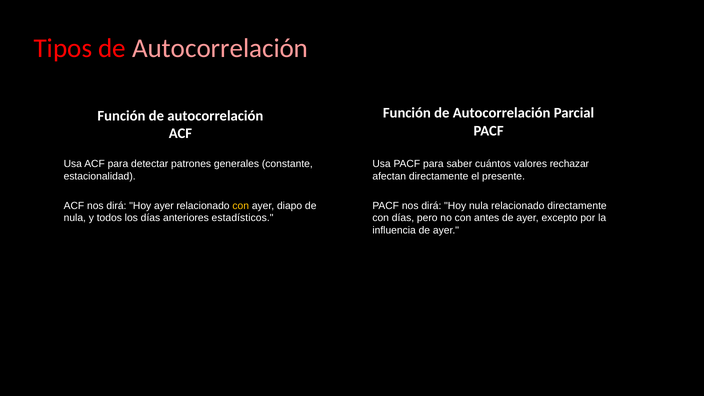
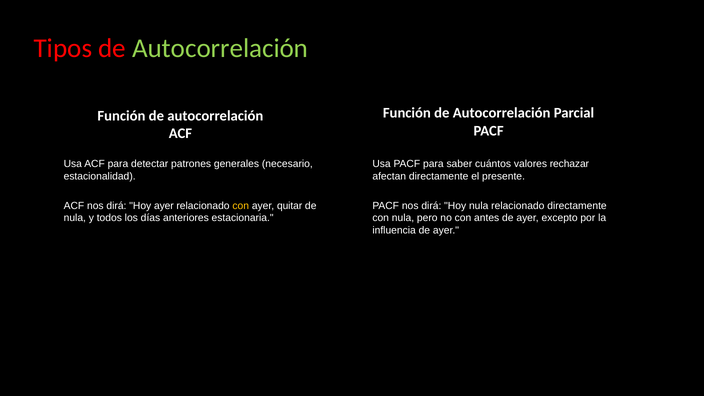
Autocorrelación colour: pink -> light green (220, 48)
constante: constante -> necesario (287, 164)
diapo: diapo -> quitar (290, 206)
estadísticos: estadísticos -> estacionaria (243, 218)
con días: días -> nula (403, 218)
